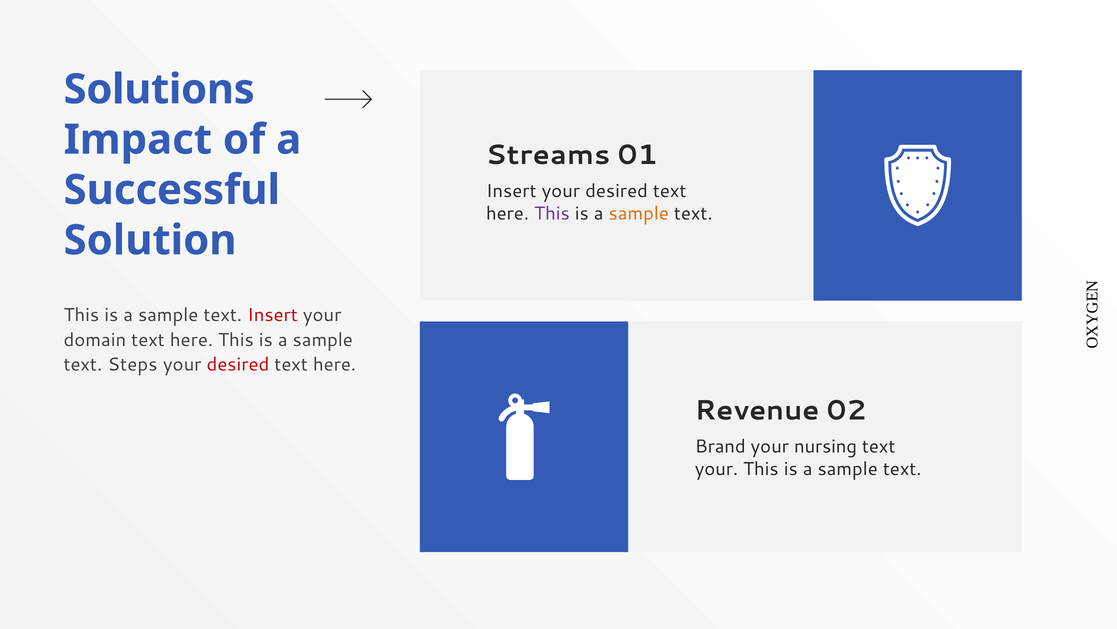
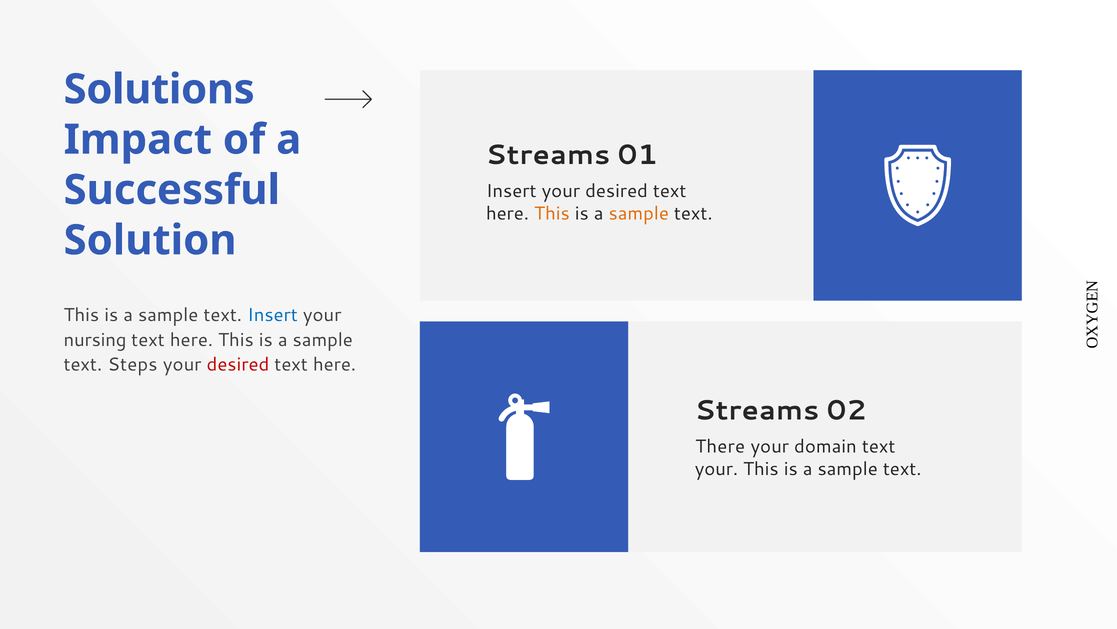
This colour: purple -> orange (552, 213)
Insert colour: red -> blue (273, 315)
domain: domain -> nursing (95, 340)
Revenue: Revenue -> Streams (757, 410)
Brand: Brand -> There (720, 446)
nursing: nursing -> domain (825, 446)
